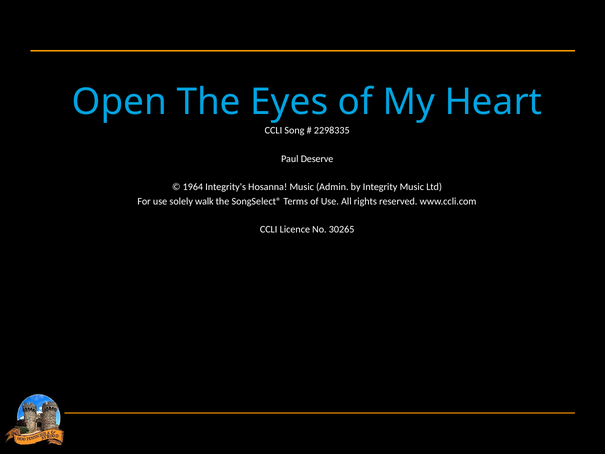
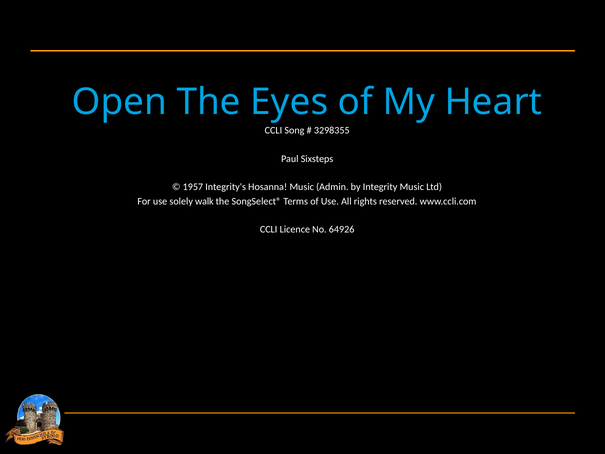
2298335: 2298335 -> 3298355 (332, 130)
Deserve: Deserve -> Sixsteps (317, 159)
1964: 1964 -> 1957 (193, 187)
30265: 30265 -> 64926 (342, 229)
